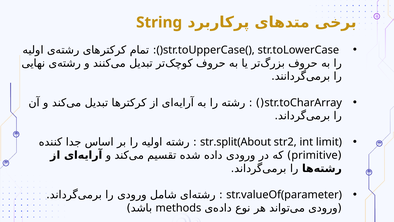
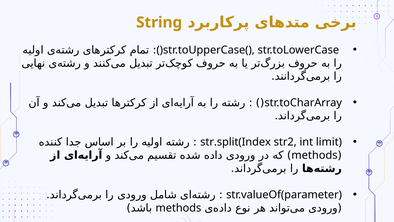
str.split(About: str.split(About -> str.split(Index (236, 142)
primitive: primitive -> methods (315, 155)
